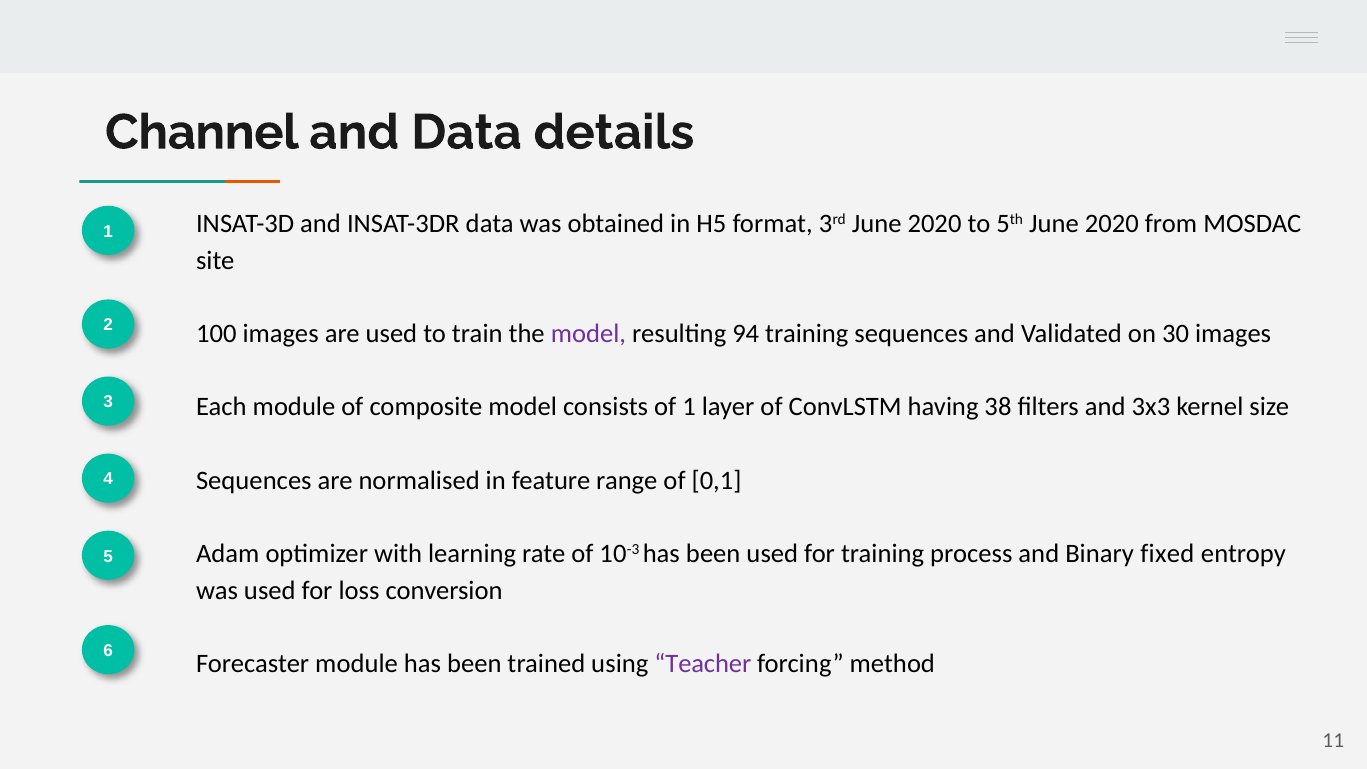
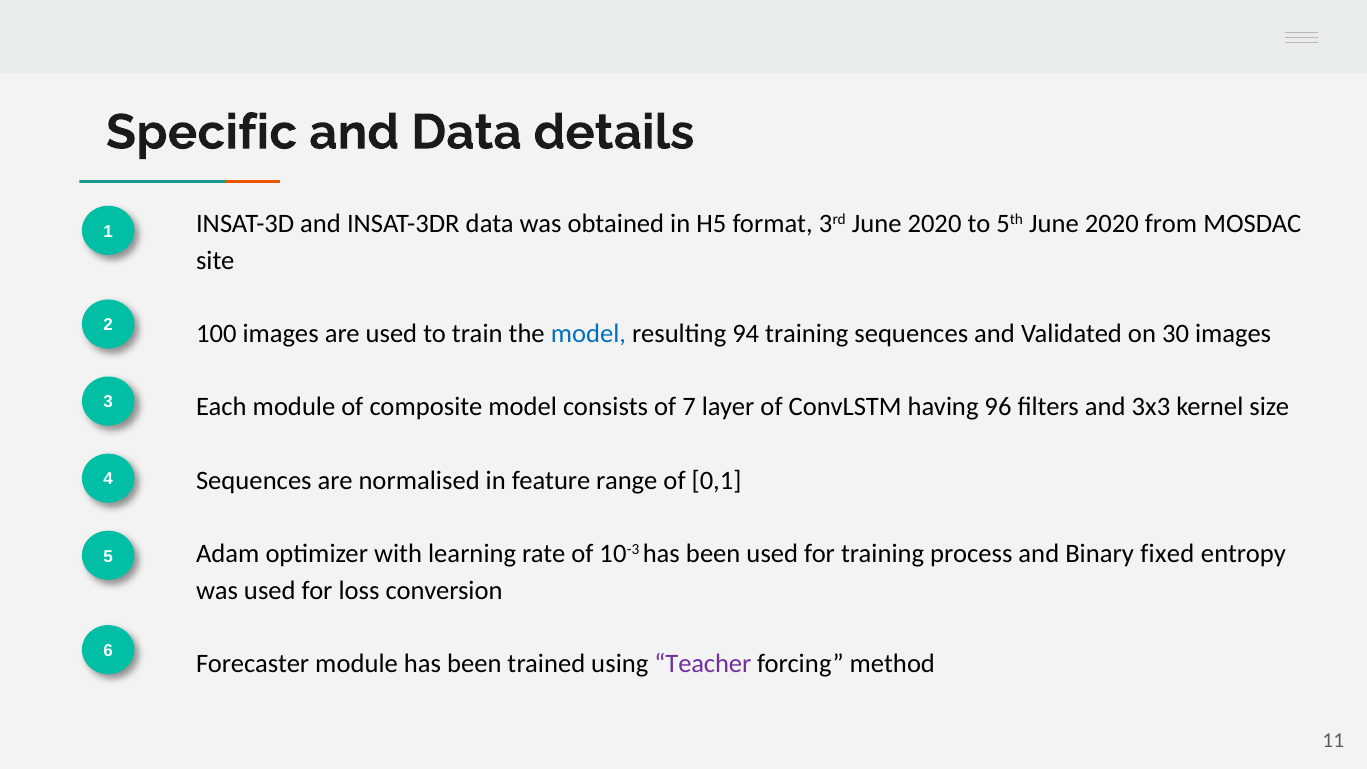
Channel: Channel -> Specific (202, 132)
model colour: purple -> blue (588, 334)
of 1: 1 -> 7 (689, 407)
38: 38 -> 96 (998, 407)
